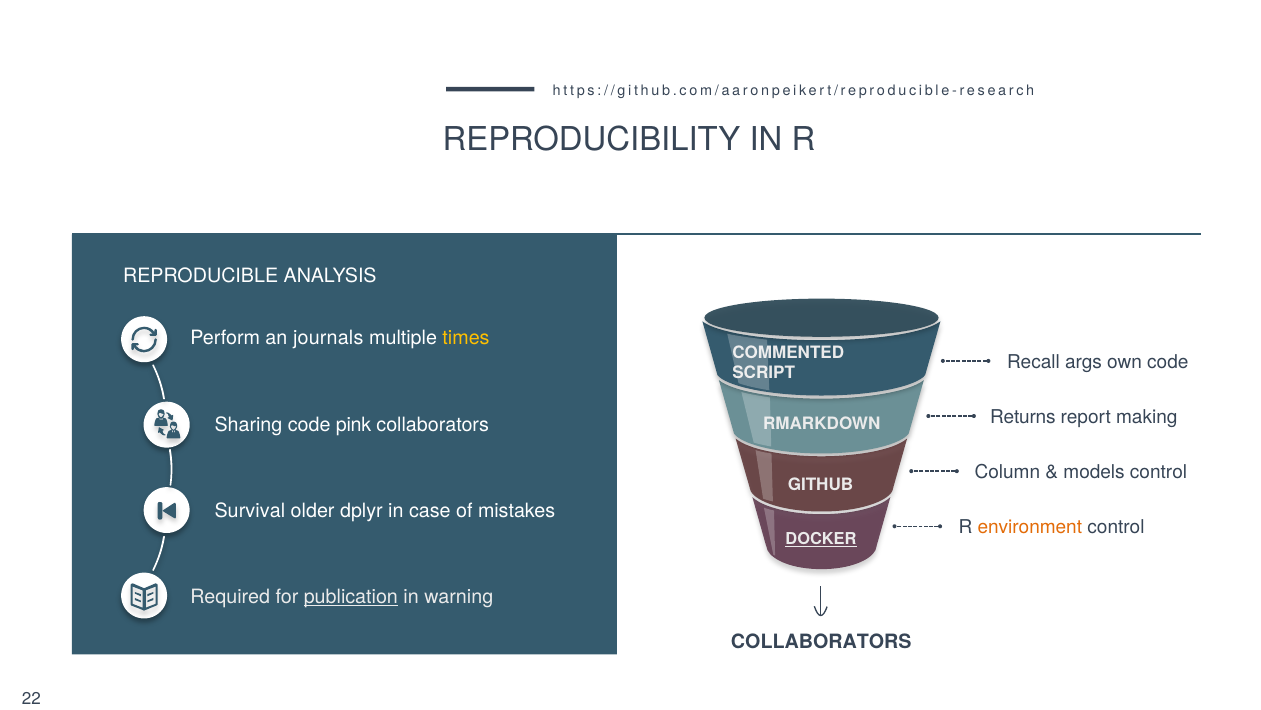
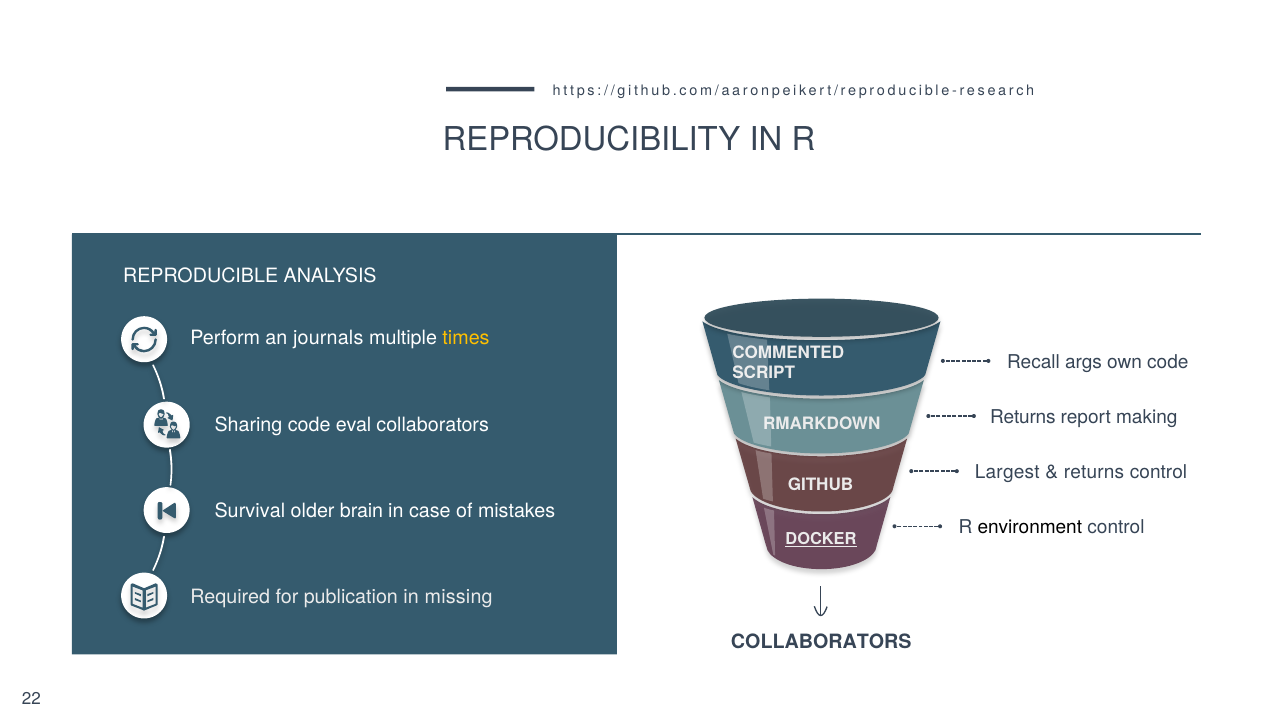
pink: pink -> eval (354, 424)
Column: Column -> Largest (1007, 472)
models: models -> returns (1094, 472)
dplyr: dplyr -> brain (362, 511)
environment colour: orange -> black (1030, 527)
publication underline: present -> none (351, 597)
warning: warning -> missing (459, 597)
